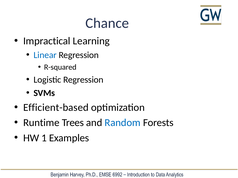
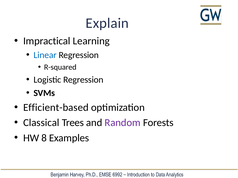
Chance: Chance -> Explain (107, 23)
Runtime: Runtime -> Classical (41, 123)
Random colour: blue -> purple (123, 123)
1: 1 -> 8 (44, 138)
